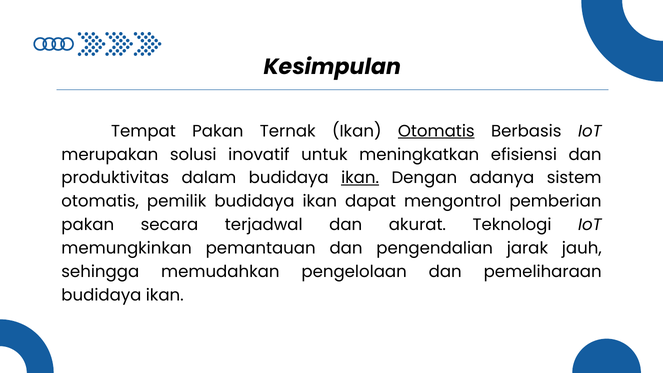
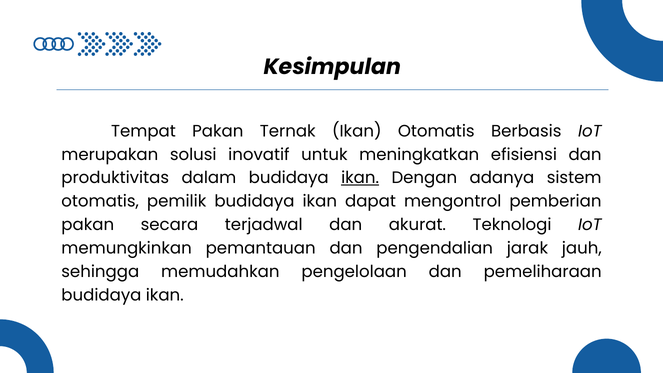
Otomatis underline: present -> none (436, 131)
